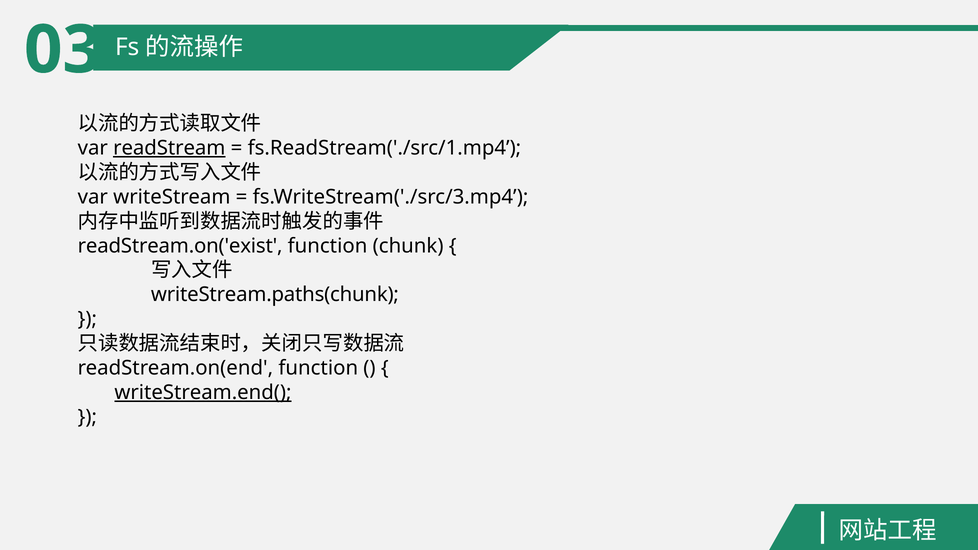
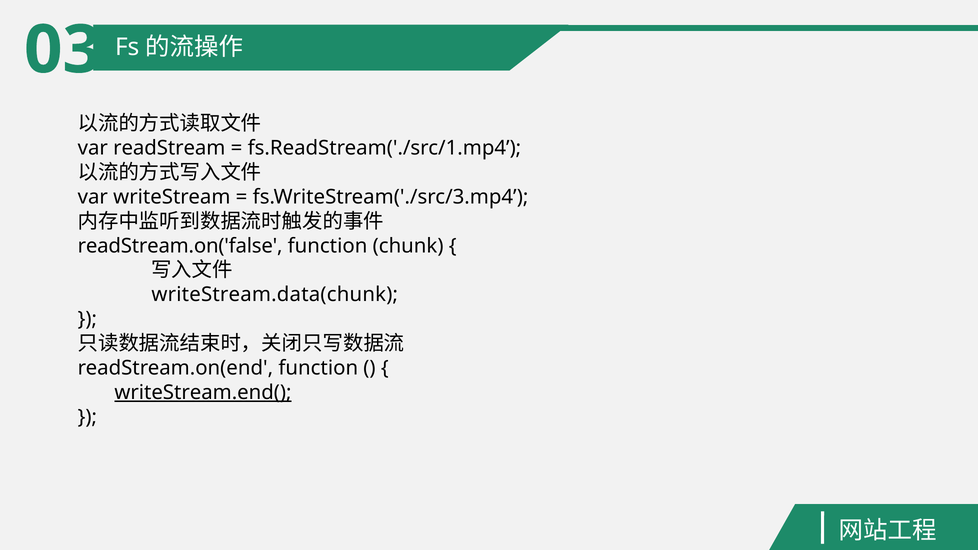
readStream underline: present -> none (169, 148)
readStream.on('exist: readStream.on('exist -> readStream.on('false (180, 246)
writeStream.paths(chunk: writeStream.paths(chunk -> writeStream.data(chunk (275, 295)
